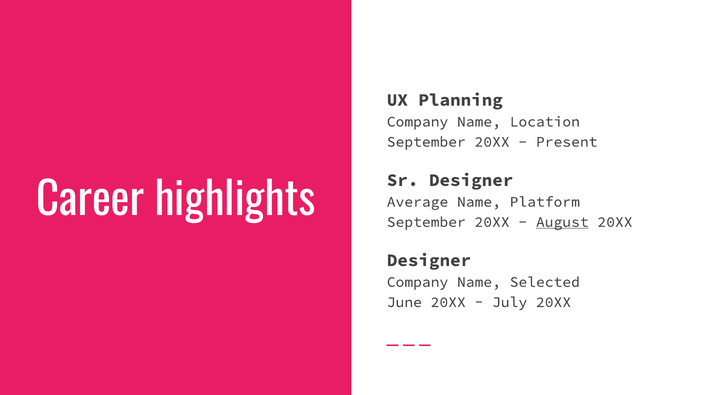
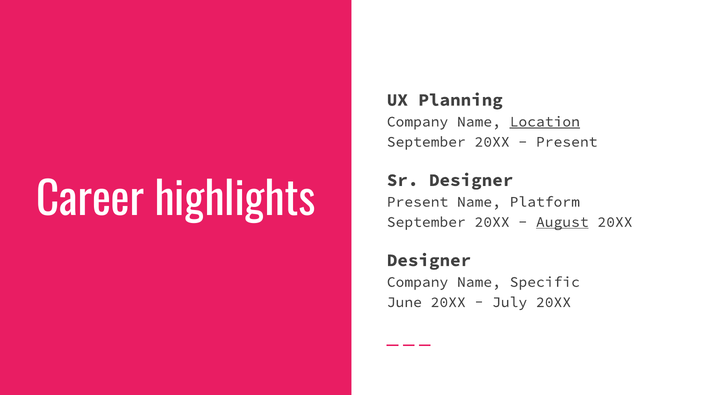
Location underline: none -> present (545, 122)
Average: Average -> Present (418, 202)
Selected: Selected -> Specific (545, 282)
